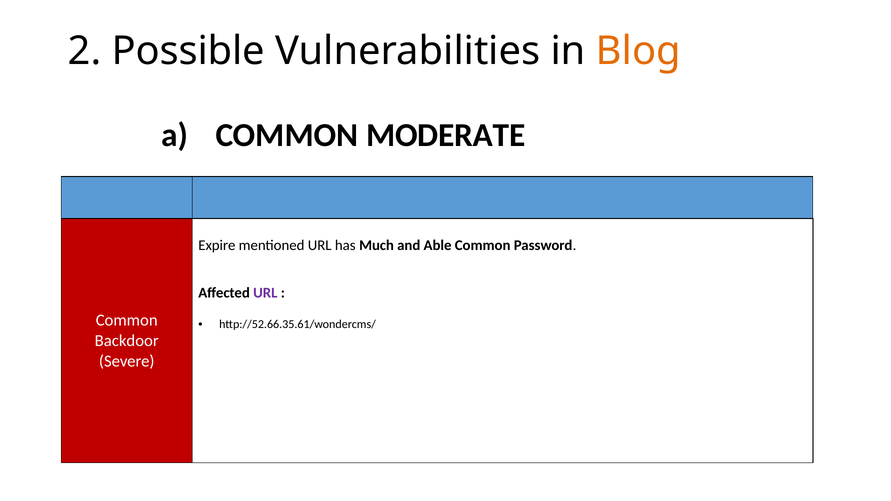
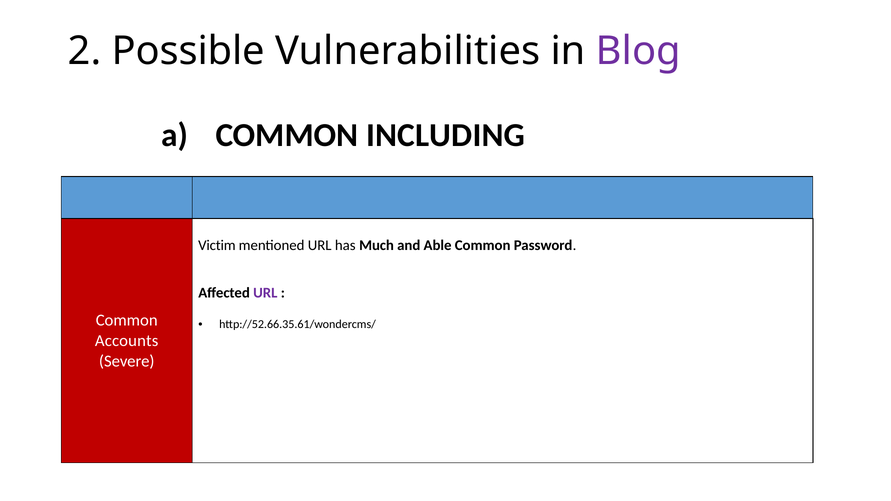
Blog colour: orange -> purple (638, 51)
MODERATE: MODERATE -> INCLUDING (446, 135)
Expire: Expire -> Victim (217, 246)
Backdoor: Backdoor -> Accounts (127, 341)
